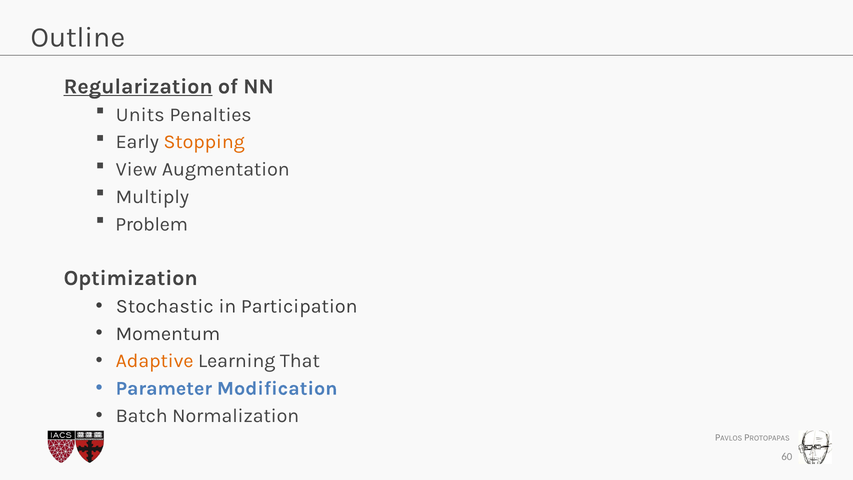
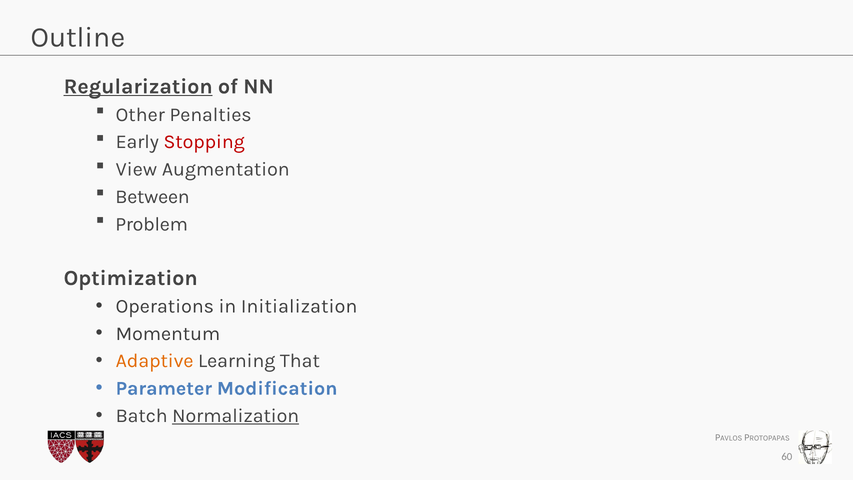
Units: Units -> Other (140, 115)
Stopping colour: orange -> red (204, 142)
Multiply: Multiply -> Between (152, 197)
Stochastic: Stochastic -> Operations (165, 306)
Participation: Participation -> Initialization (299, 306)
Normalization underline: none -> present (236, 415)
